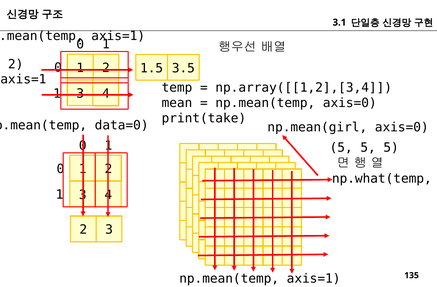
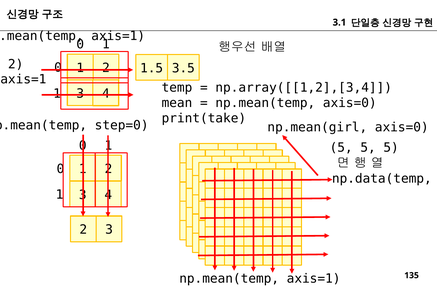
data=0: data=0 -> step=0 (122, 125)
np.what(temp: np.what(temp -> np.data(temp (382, 179)
